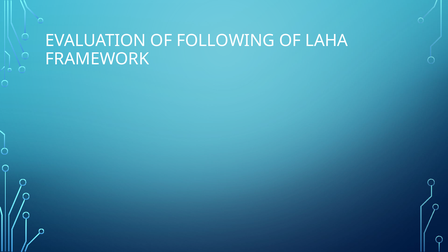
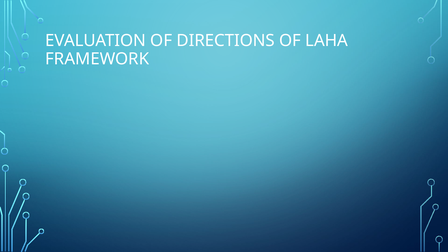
FOLLOWING: FOLLOWING -> DIRECTIONS (226, 41)
